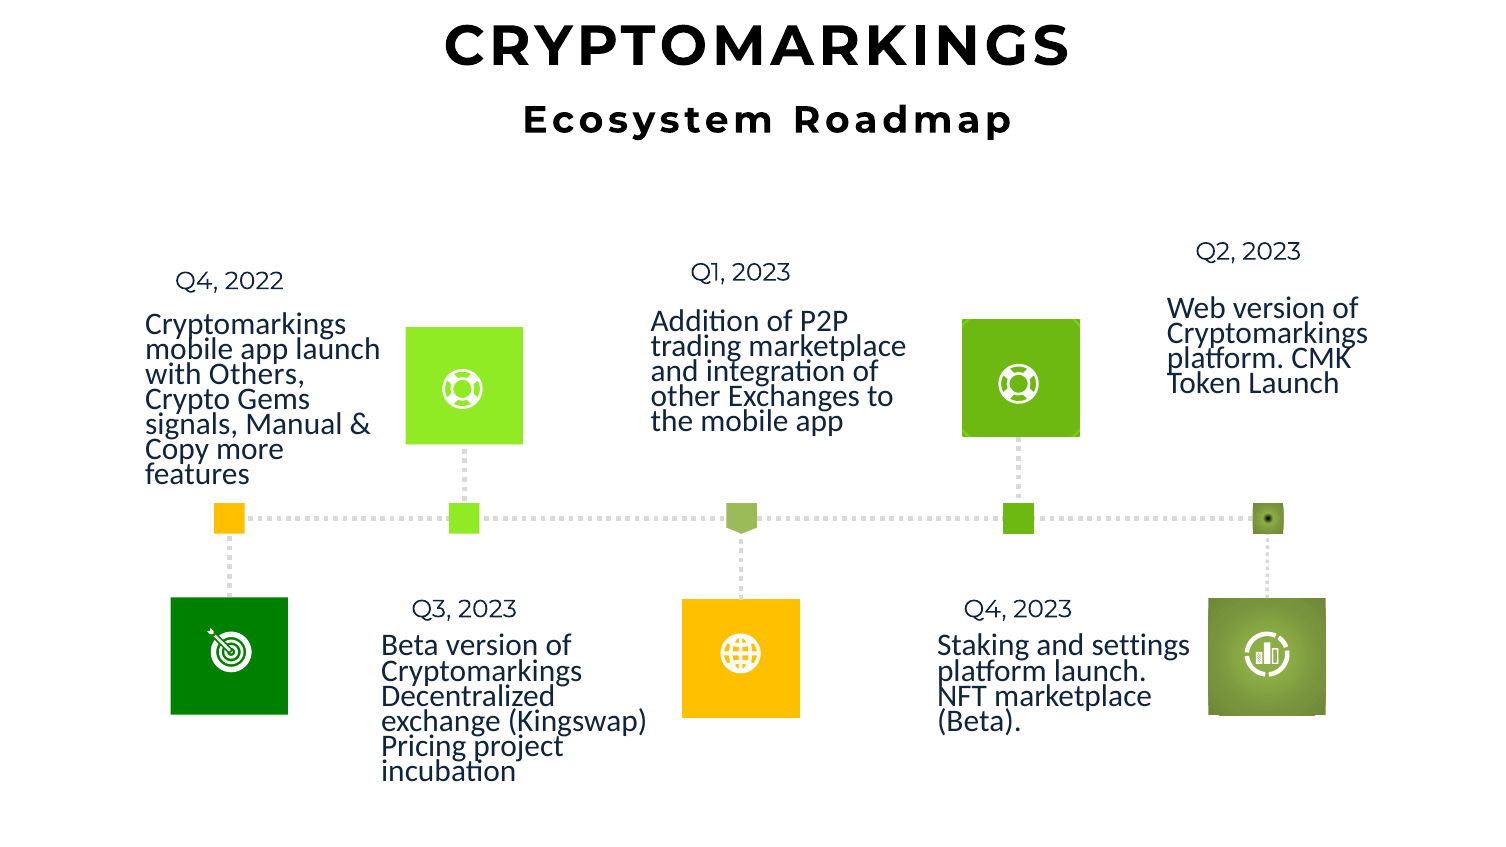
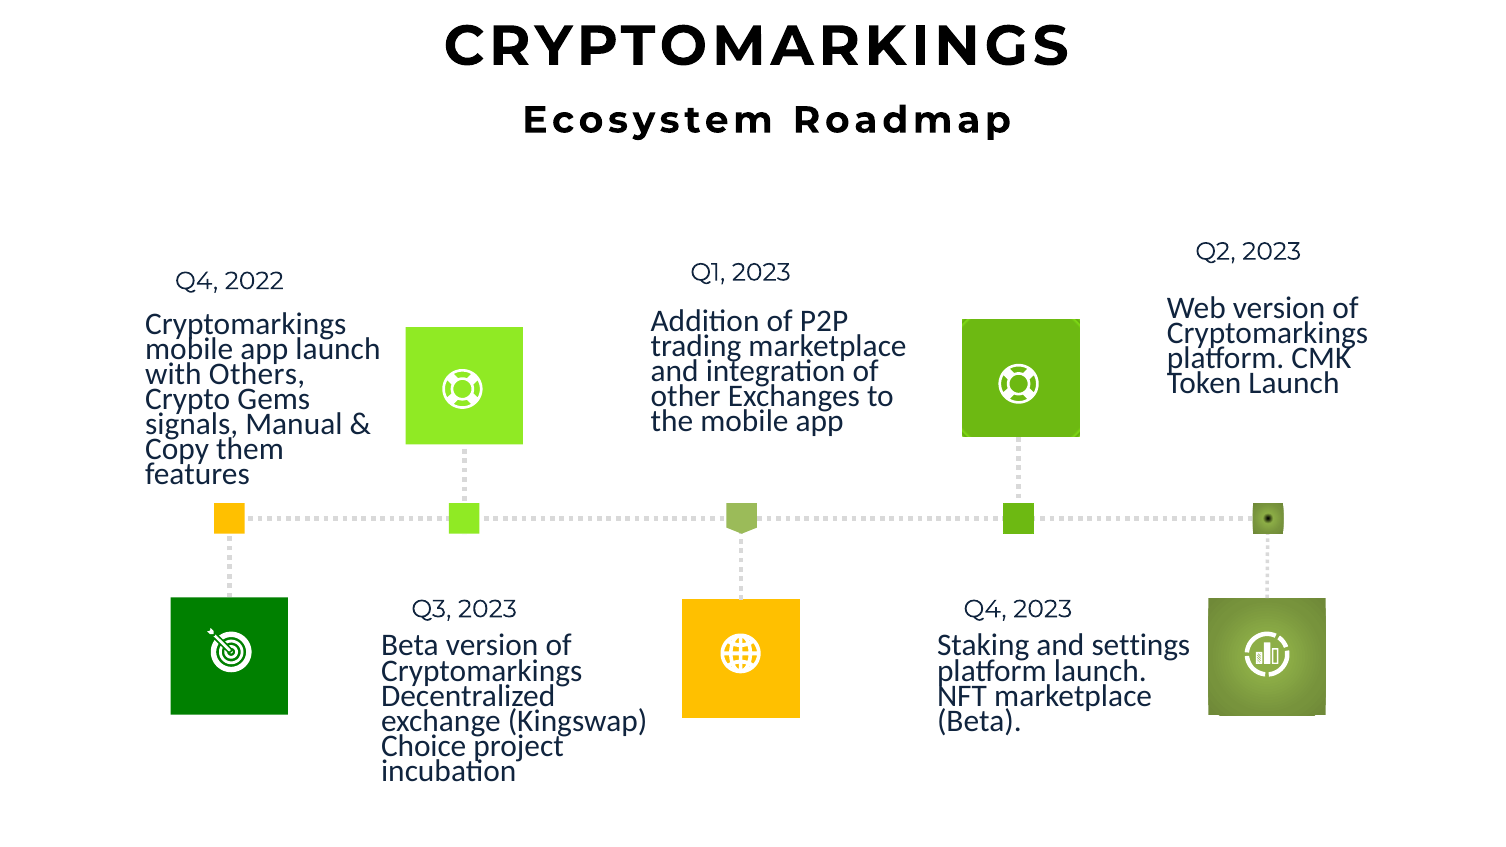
more: more -> them (250, 449)
Pricing: Pricing -> Choice (424, 746)
